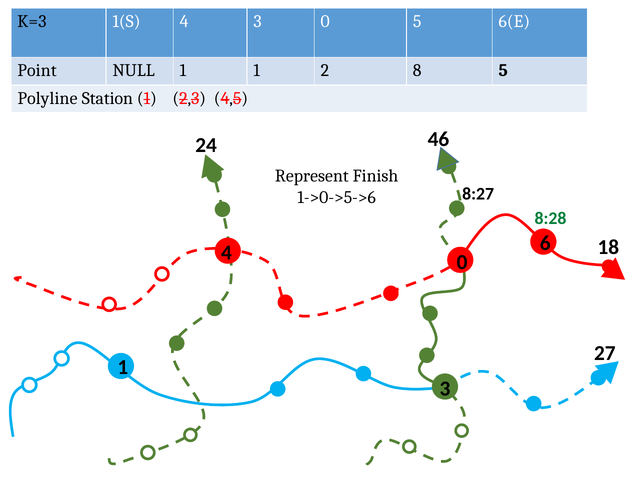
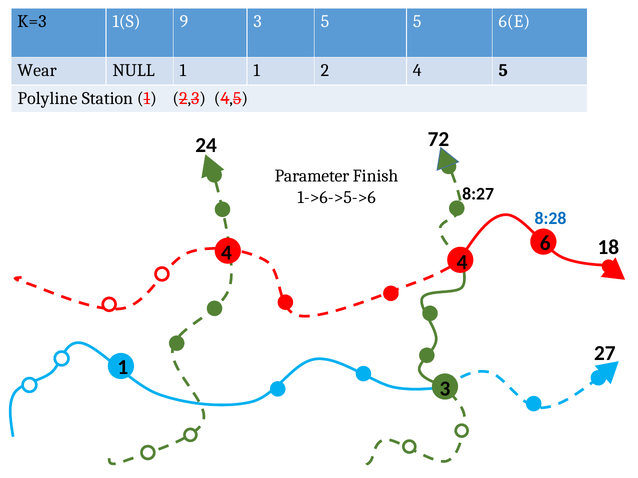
1(S 4: 4 -> 9 (184, 22)
3 0: 0 -> 5 (325, 22)
Point: Point -> Wear (37, 71)
2 8: 8 -> 4 (417, 71)
46: 46 -> 72 (438, 140)
Represent: Represent -> Parameter (312, 176)
1->0->5->6: 1->0->5->6 -> 1->6->5->6 (337, 198)
8:28 colour: green -> blue (551, 218)
4 0: 0 -> 4 (462, 263)
